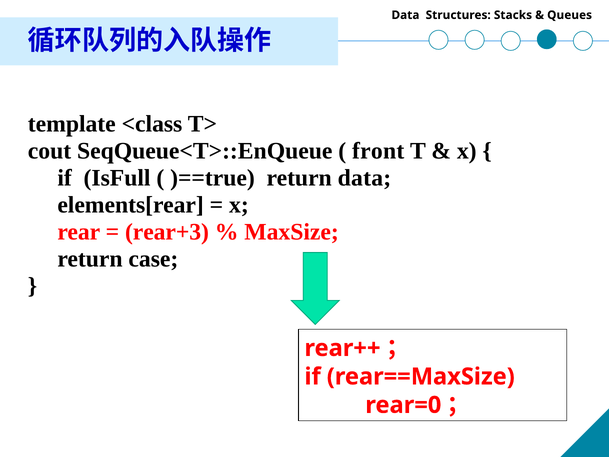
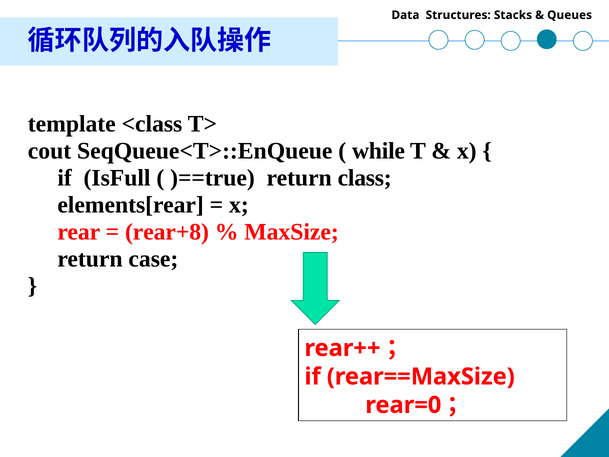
front: front -> while (378, 151)
return data: data -> class (365, 178)
rear+3: rear+3 -> rear+8 (167, 232)
